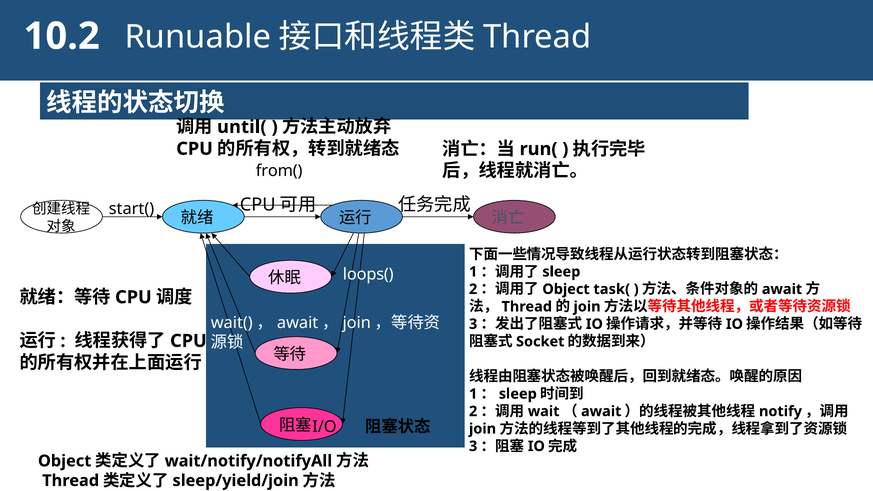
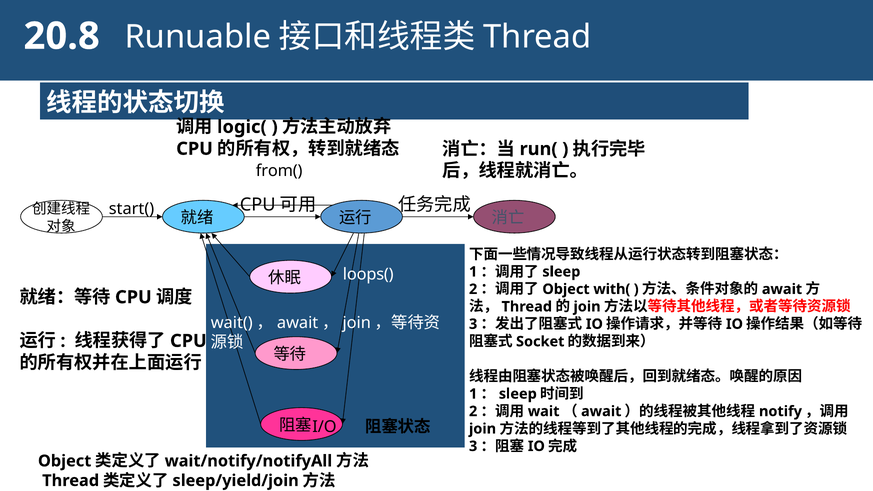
10.2: 10.2 -> 20.8 (62, 36)
until(: until( -> logic( (242, 127)
task(: task( -> with( (612, 289)
